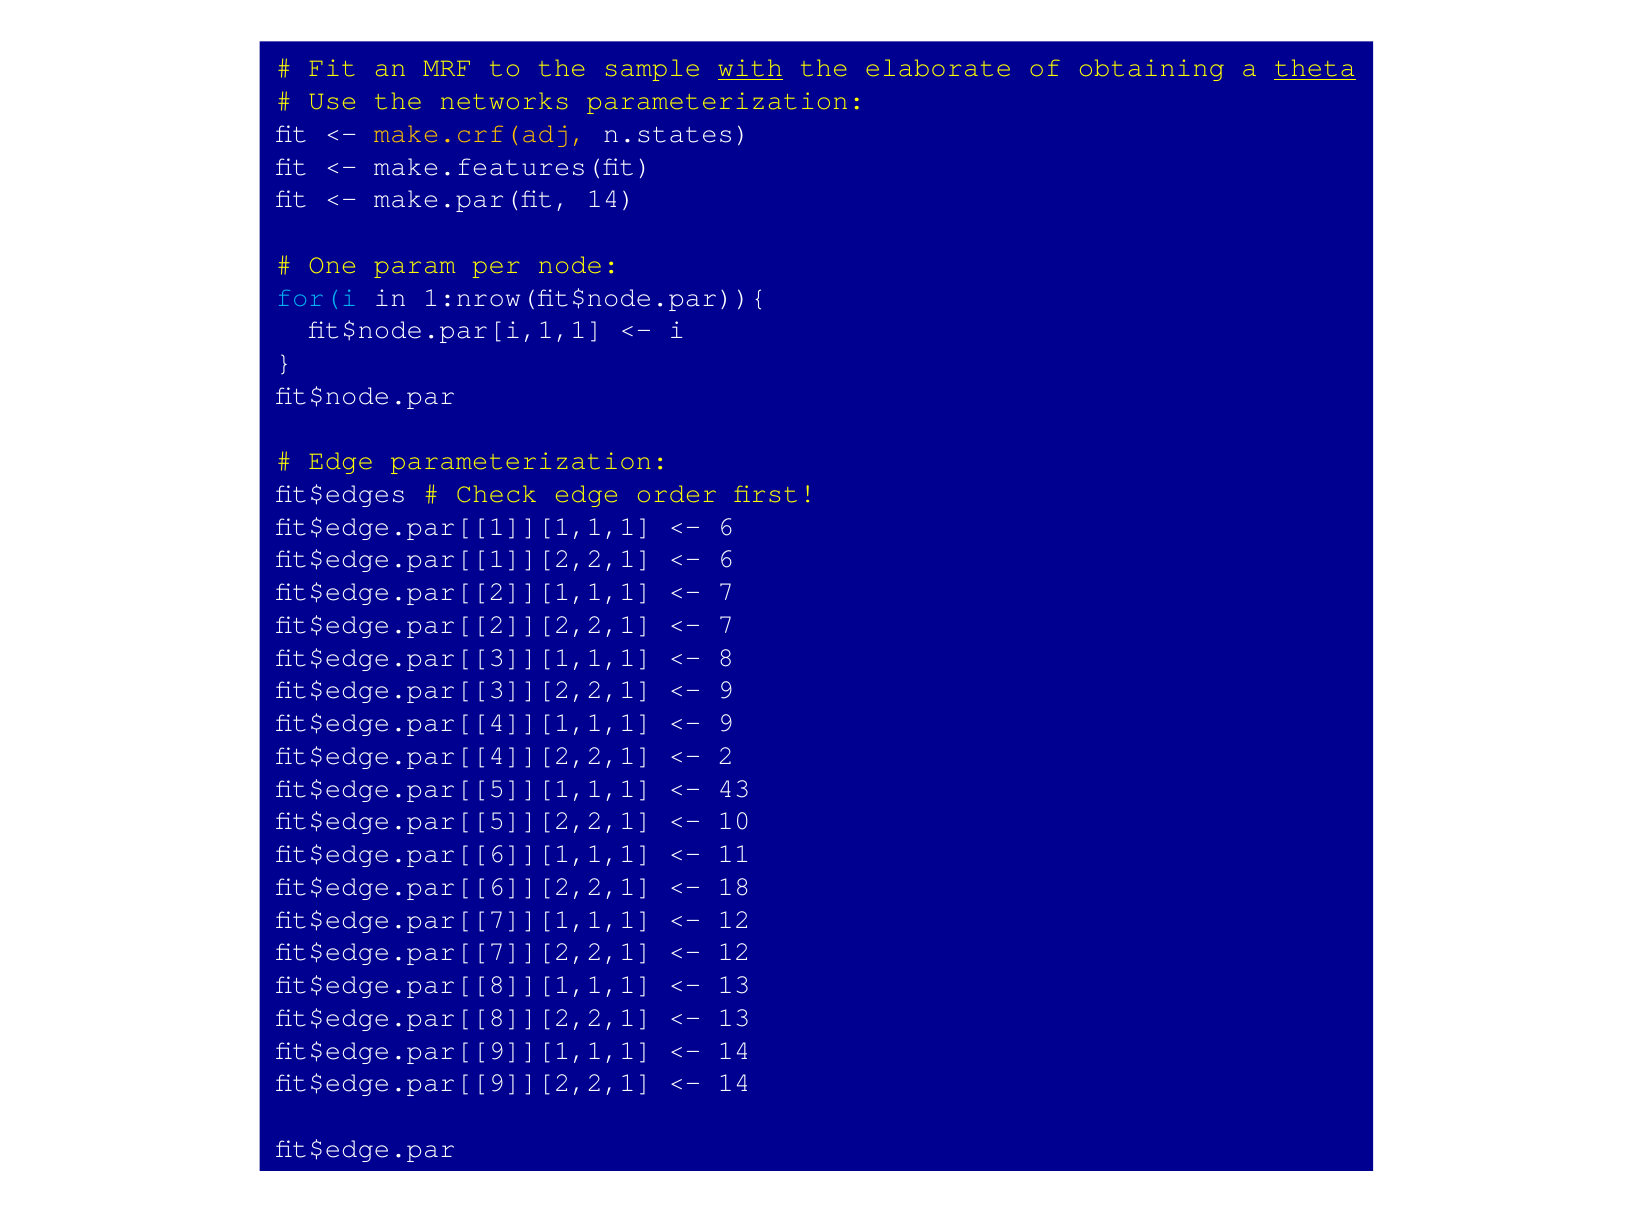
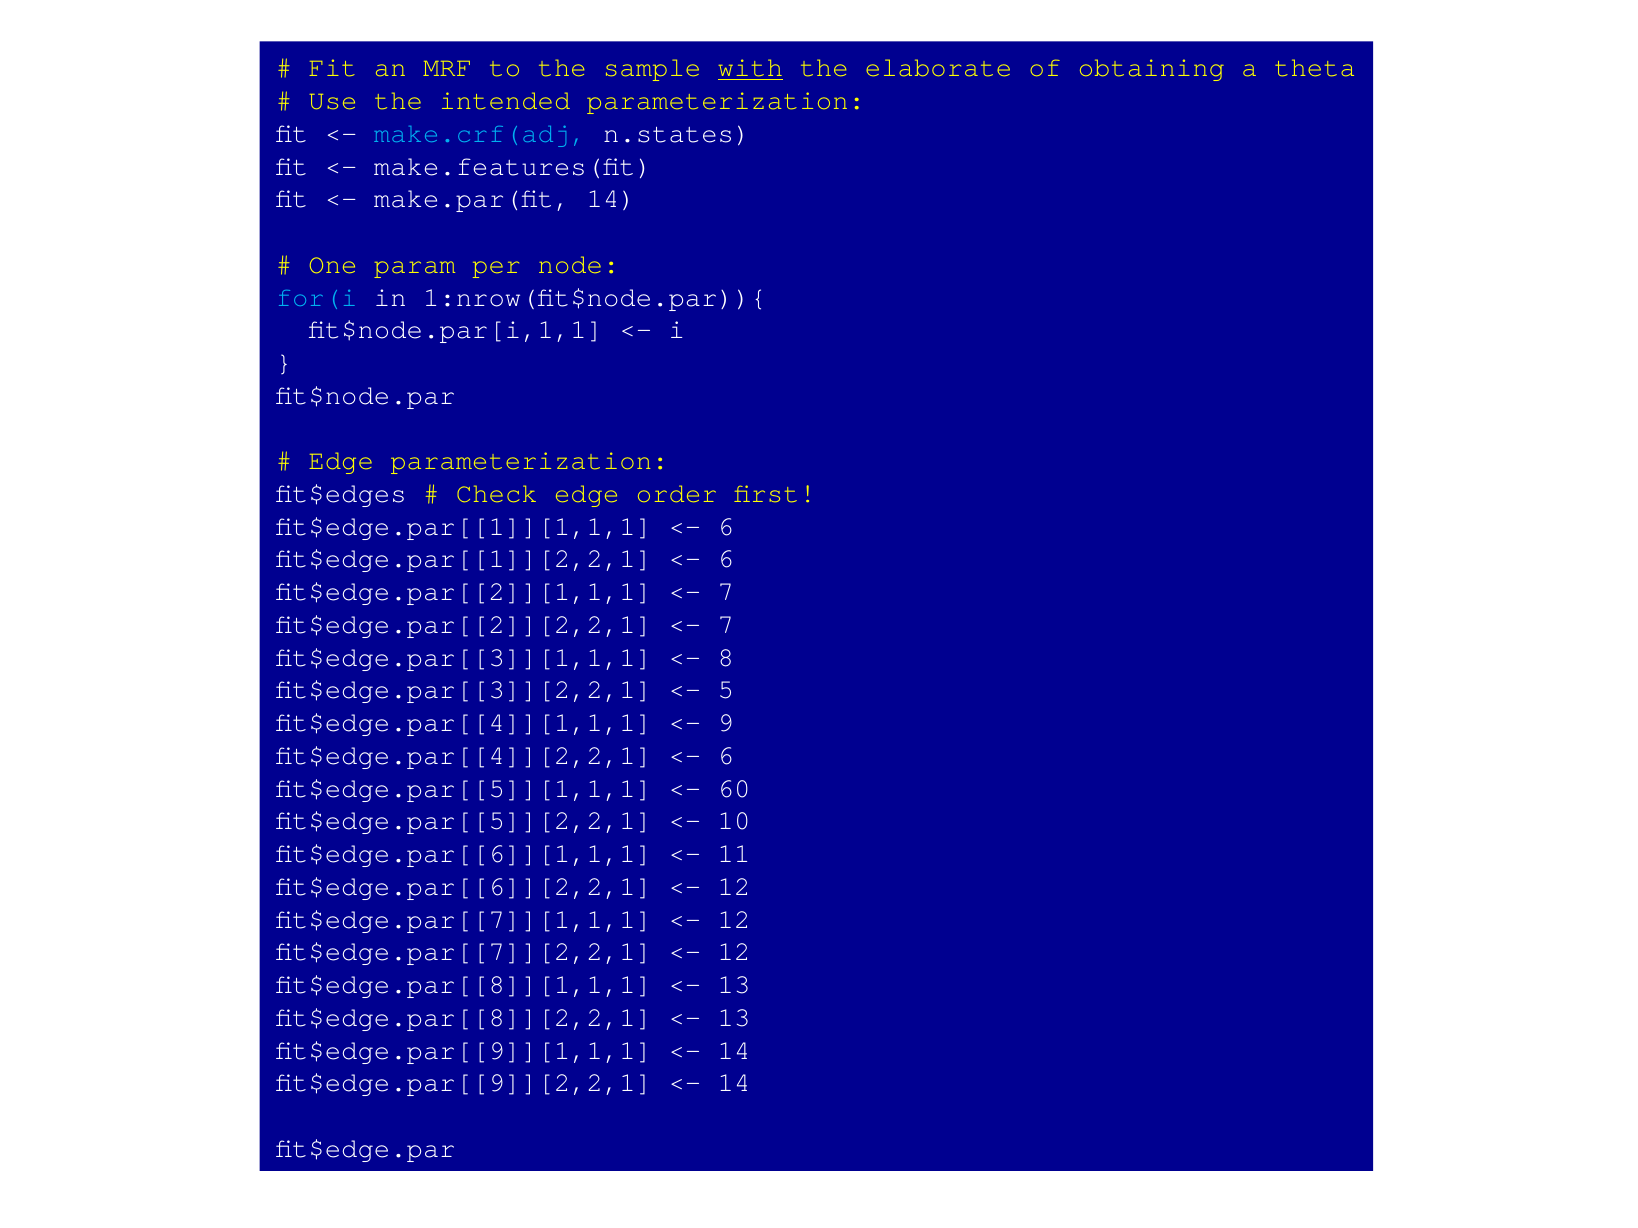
theta underline: present -> none (1315, 68)
networks: networks -> intended (505, 101)
make.crf(adj colour: yellow -> light blue (480, 133)
9: 9 -> 5 (726, 690)
2: 2 -> 6 (726, 756)
43: 43 -> 60 (734, 789)
18: 18 -> 12 (734, 887)
